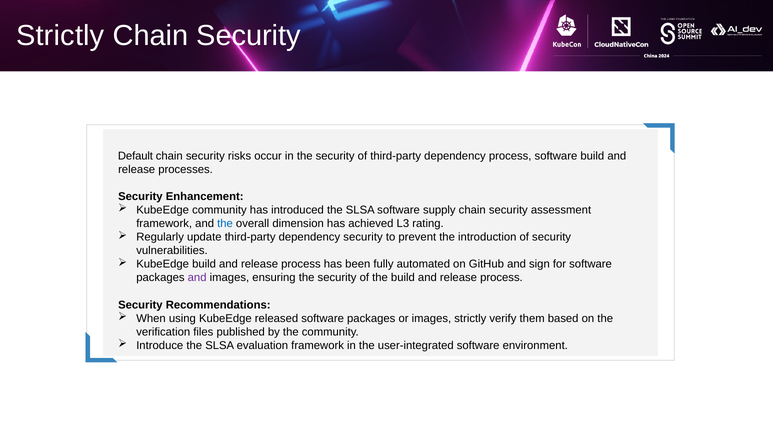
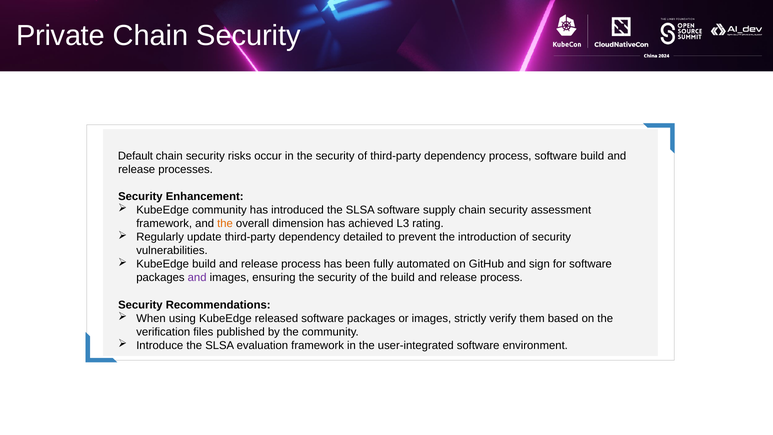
Strictly: Strictly -> Private (60, 35)
the colour: blue -> orange (225, 223)
dependency security: security -> detailed (363, 237)
